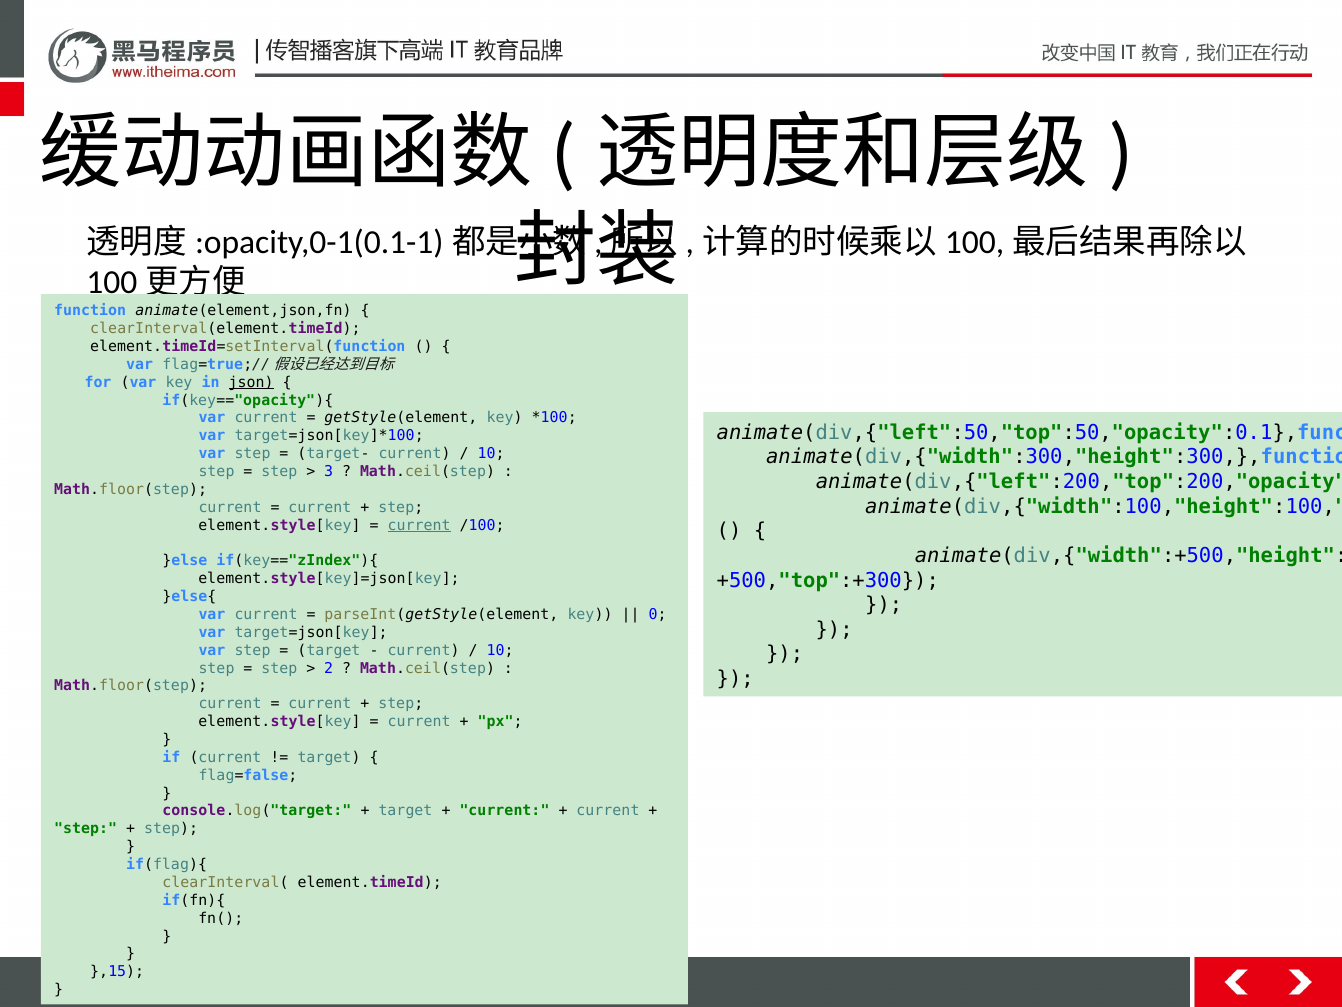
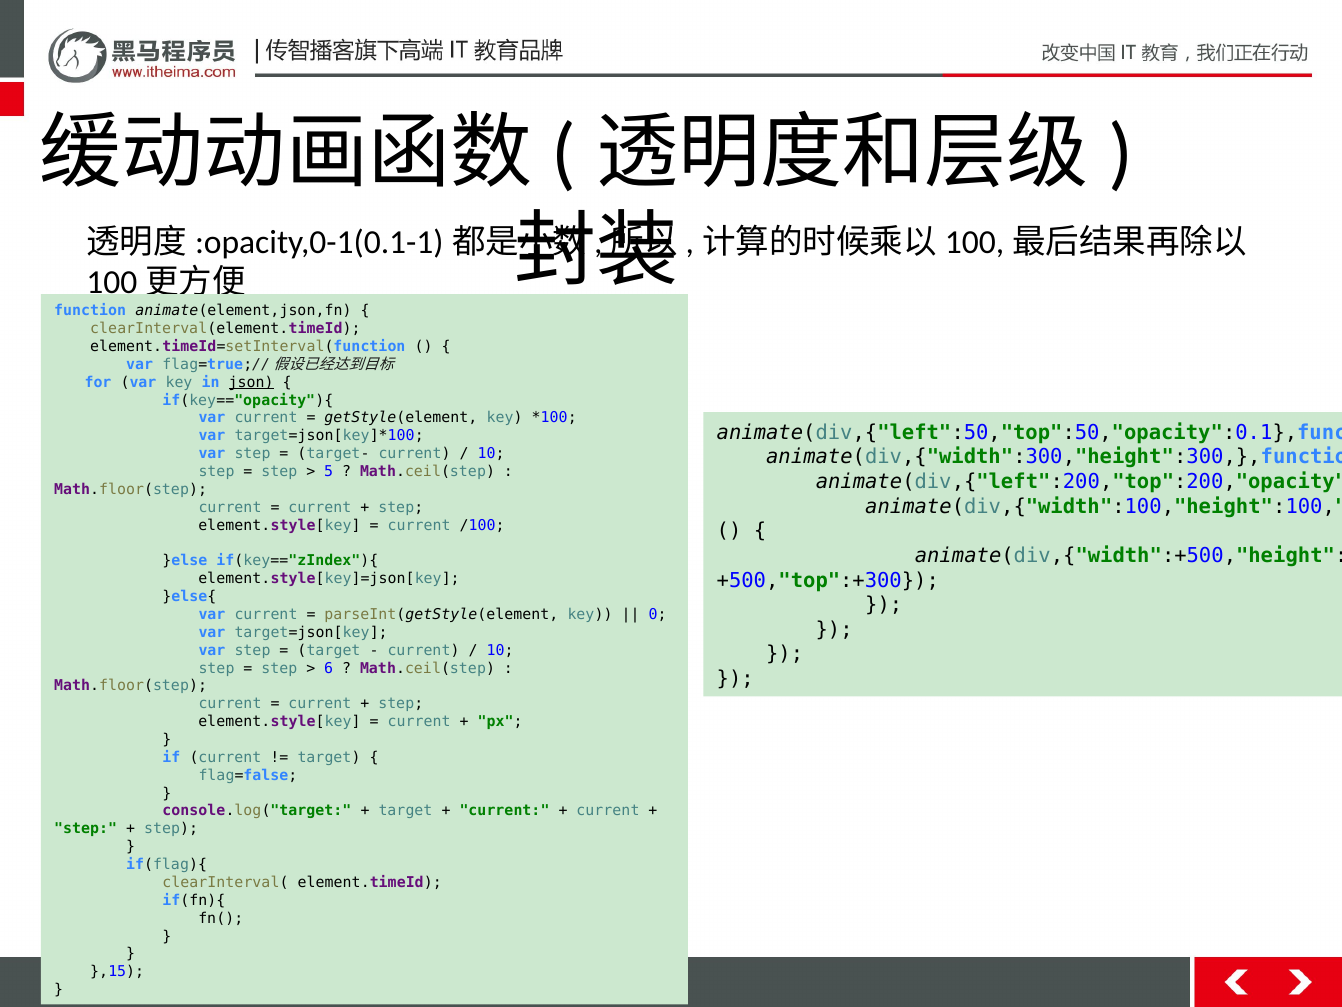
3: 3 -> 5 (329, 471)
current underline: present -> none (419, 525)
2: 2 -> 6 (329, 668)
